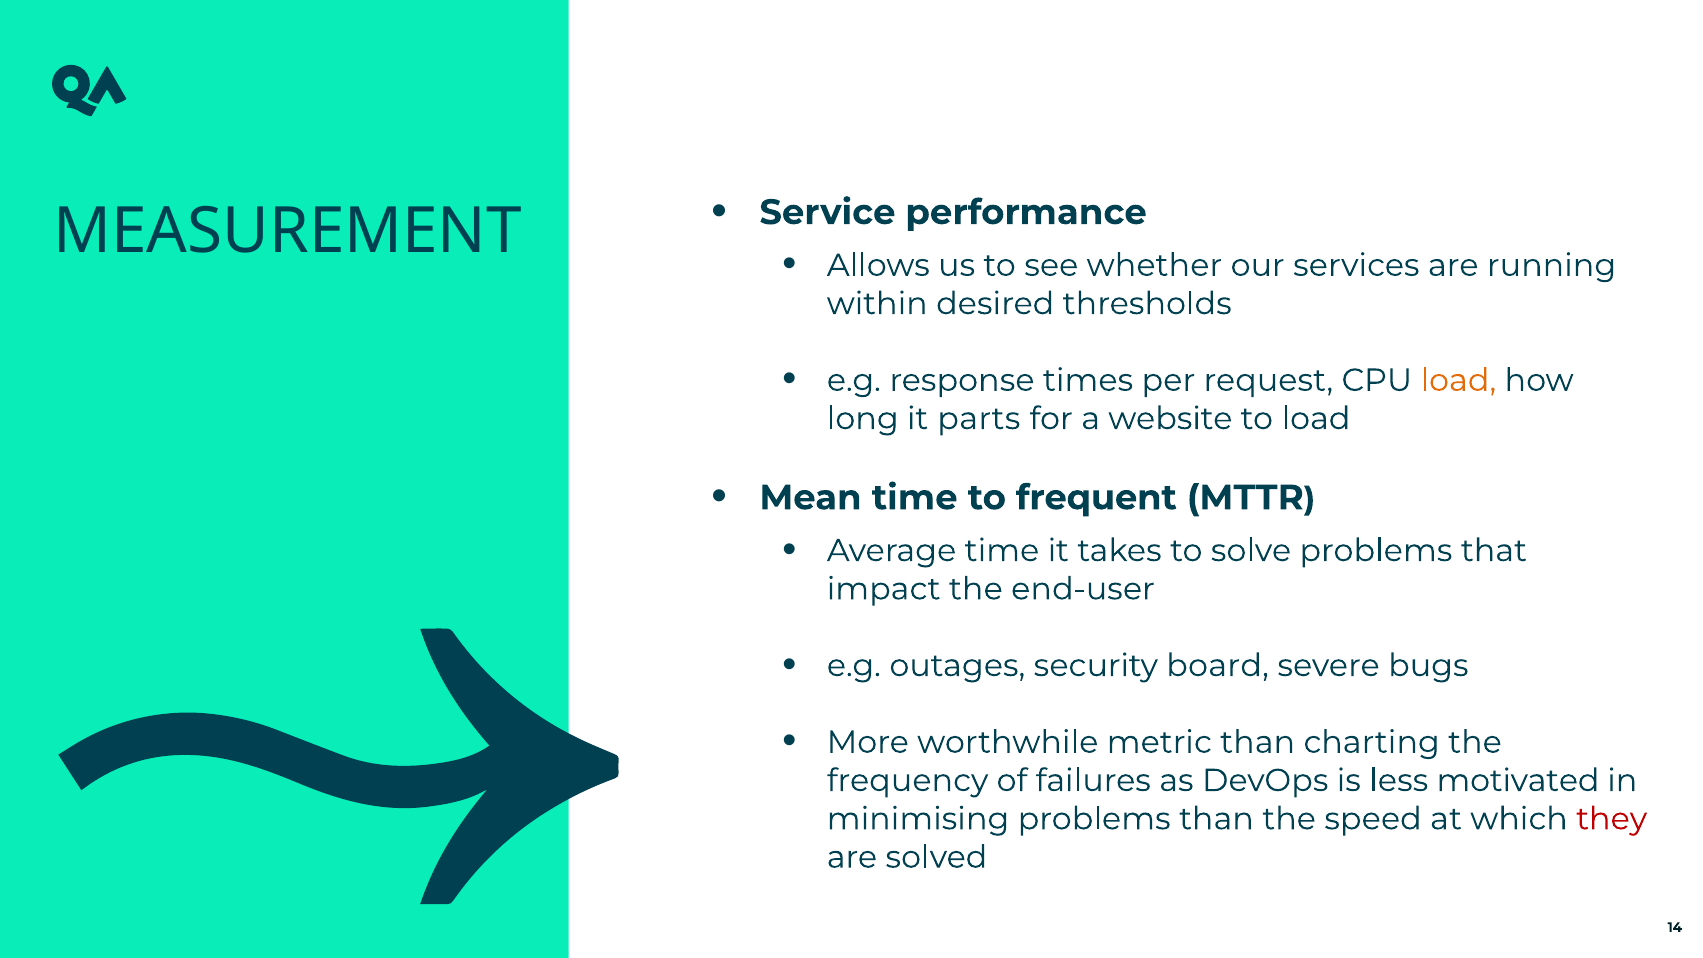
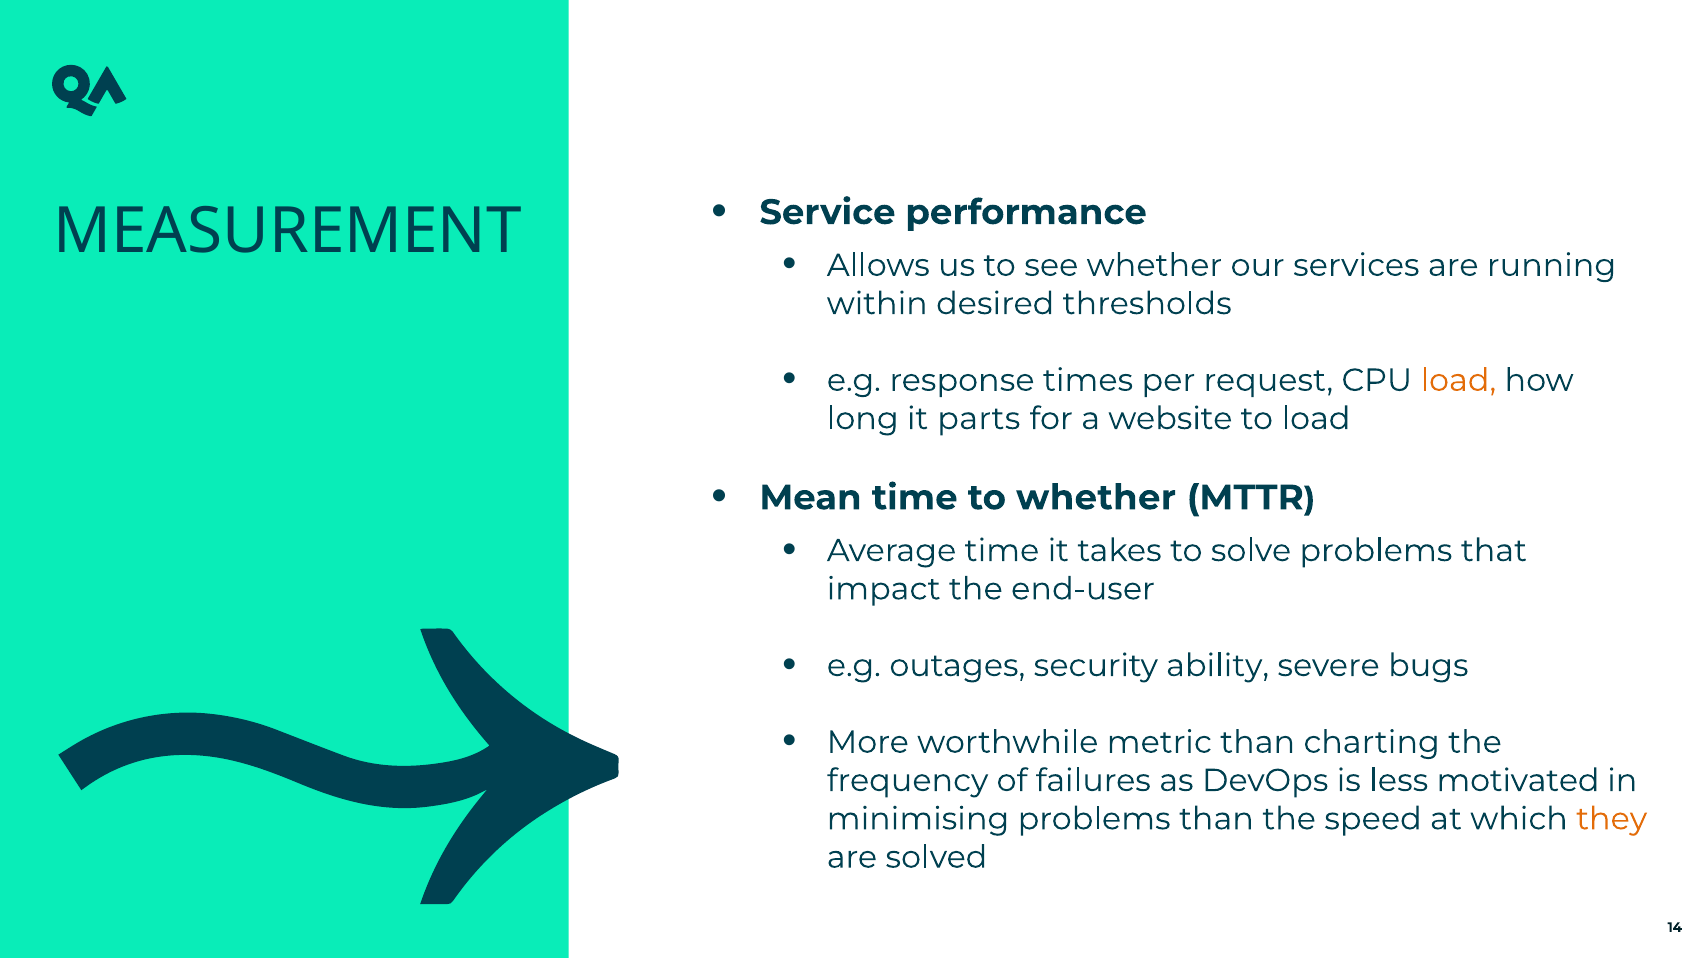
to frequent: frequent -> whether (1096, 498)
board: board -> ability (1218, 666)
they colour: red -> orange (1612, 819)
